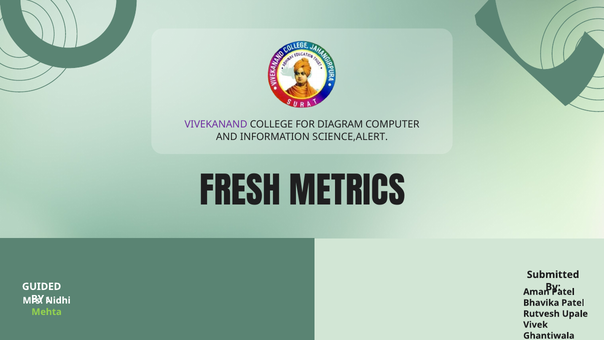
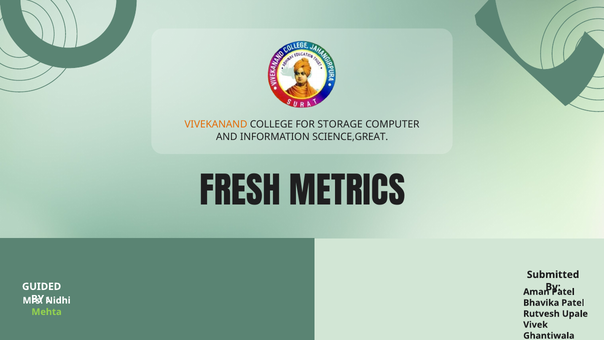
VIVEKANAND colour: purple -> orange (216, 124)
DIAGRAM: DIAGRAM -> STORAGE (340, 124)
SCIENCE,ALERT: SCIENCE,ALERT -> SCIENCE,GREAT (350, 137)
